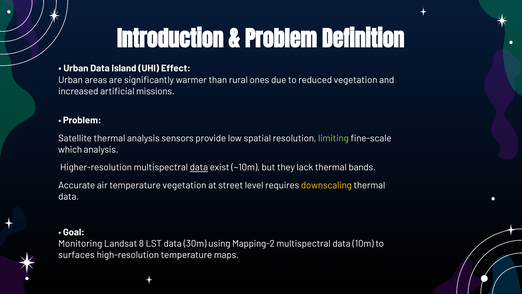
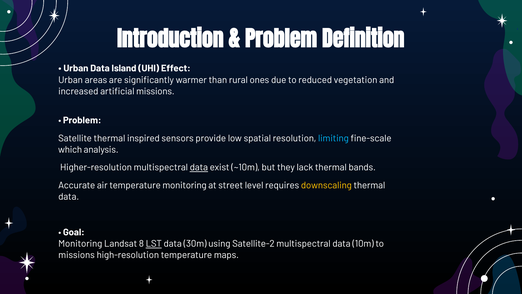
thermal analysis: analysis -> inspired (143, 138)
limiting colour: light green -> light blue (333, 138)
temperature vegetation: vegetation -> monitoring (185, 185)
LST underline: none -> present (154, 244)
Mapping-2: Mapping-2 -> Satellite-2 (253, 244)
surfaces: surfaces -> missions (77, 255)
